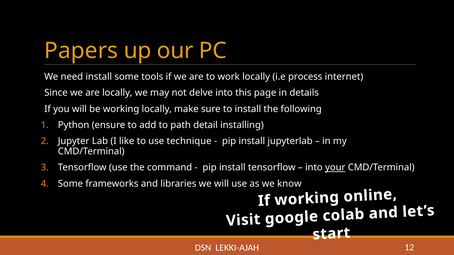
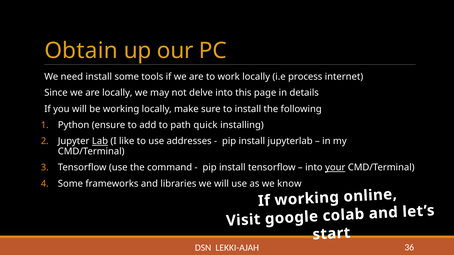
Papers: Papers -> Obtain (81, 51)
detail: detail -> quick (205, 125)
Lab underline: none -> present (100, 141)
technique: technique -> addresses (189, 141)
12: 12 -> 36 (409, 248)
